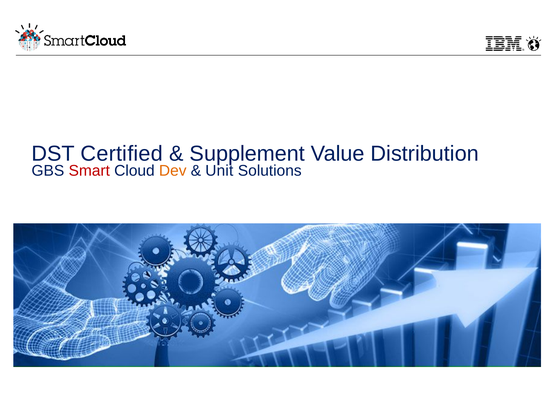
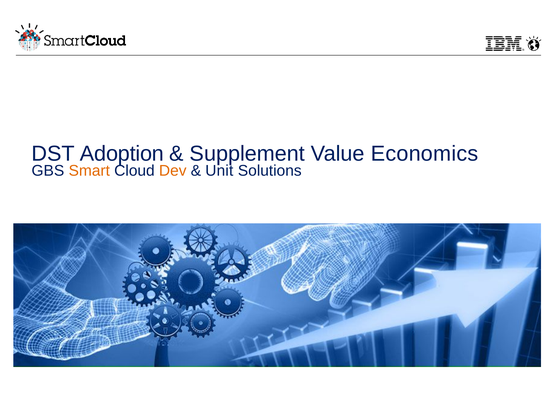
Certified: Certified -> Adoption (122, 154)
Distribution: Distribution -> Economics (425, 154)
Smart colour: red -> orange (89, 171)
